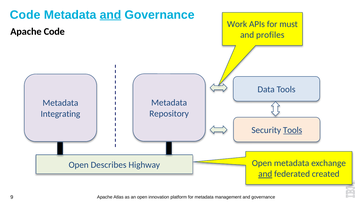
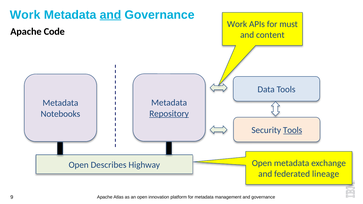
Code: Code -> Work (25, 15)
profiles: profiles -> content (270, 35)
Repository underline: none -> present (169, 114)
Integrating: Integrating -> Notebooks (60, 114)
and underline: present -> none (265, 174)
created: created -> lineage (326, 174)
